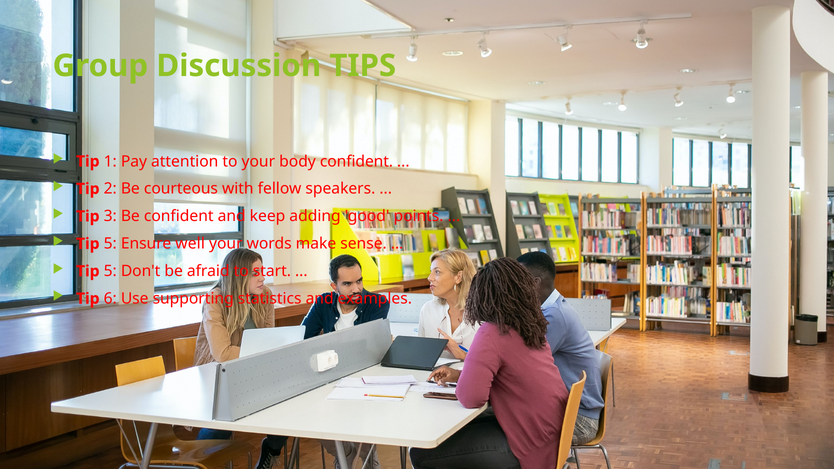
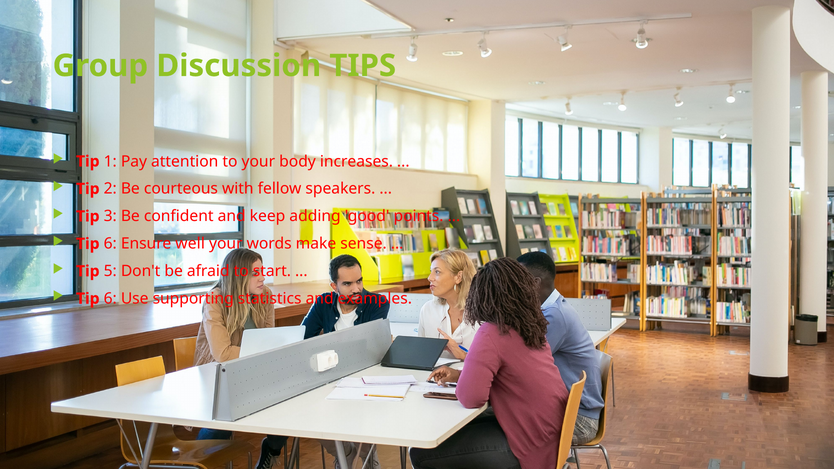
body confident: confident -> increases (356, 161)
5: 5 -> 6 (110, 244)
